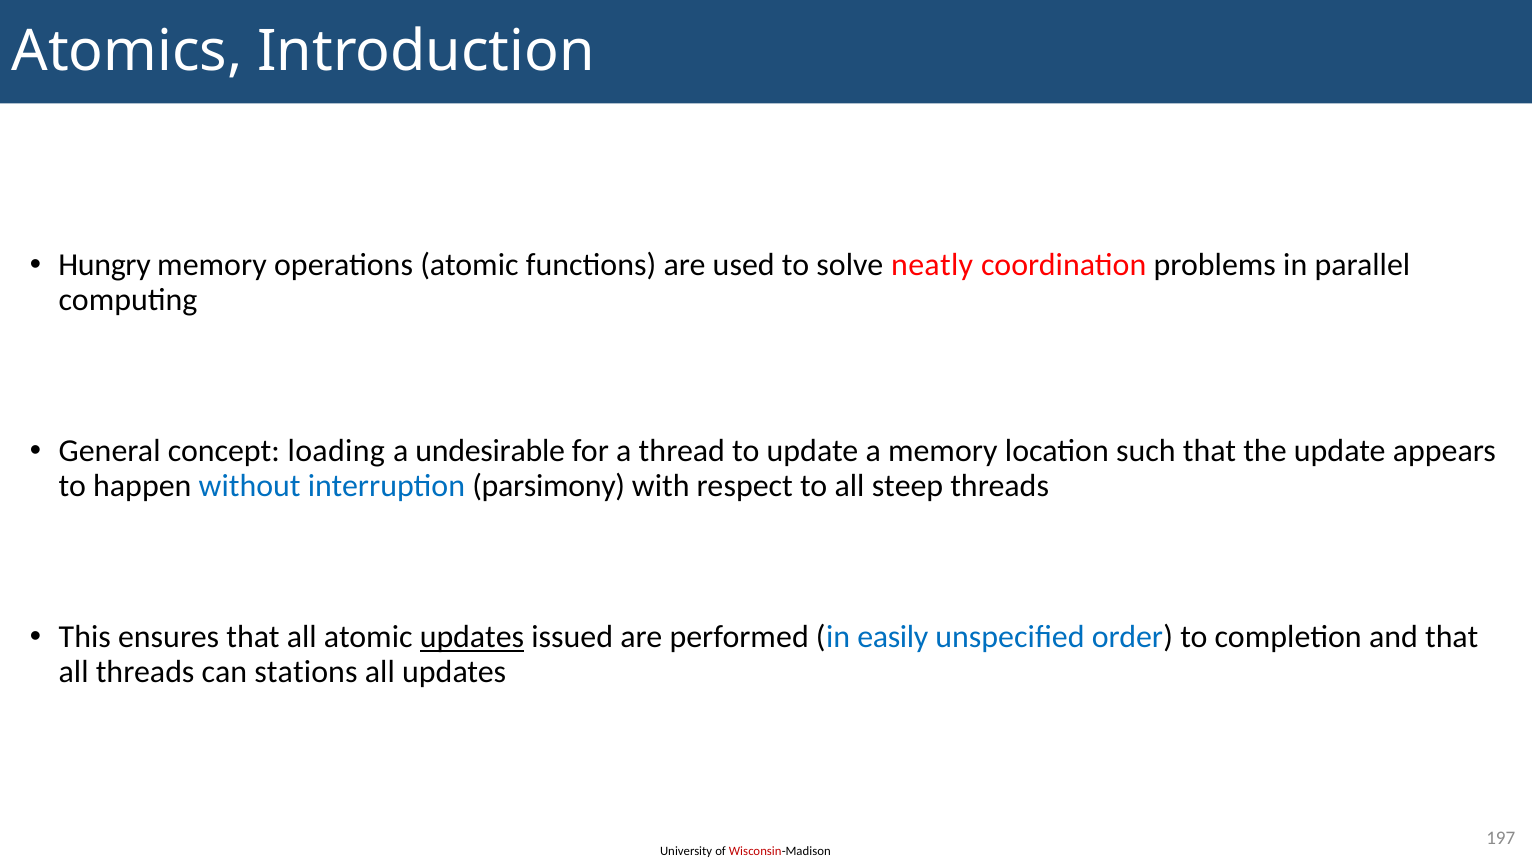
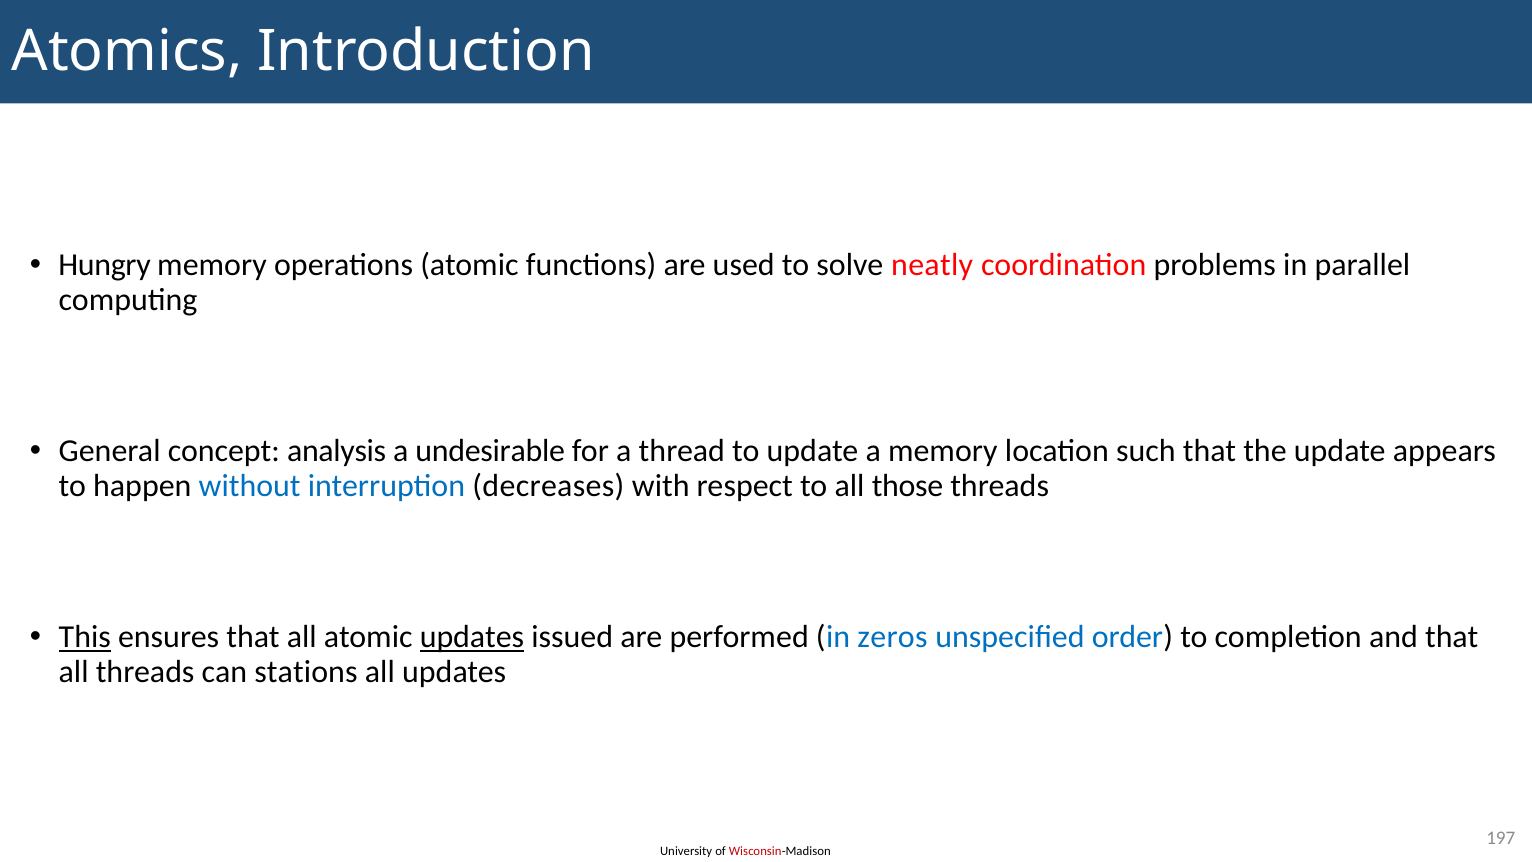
loading: loading -> analysis (337, 451)
parsimony: parsimony -> decreases (548, 486)
steep: steep -> those (908, 486)
This underline: none -> present (85, 637)
easily: easily -> zeros (892, 637)
